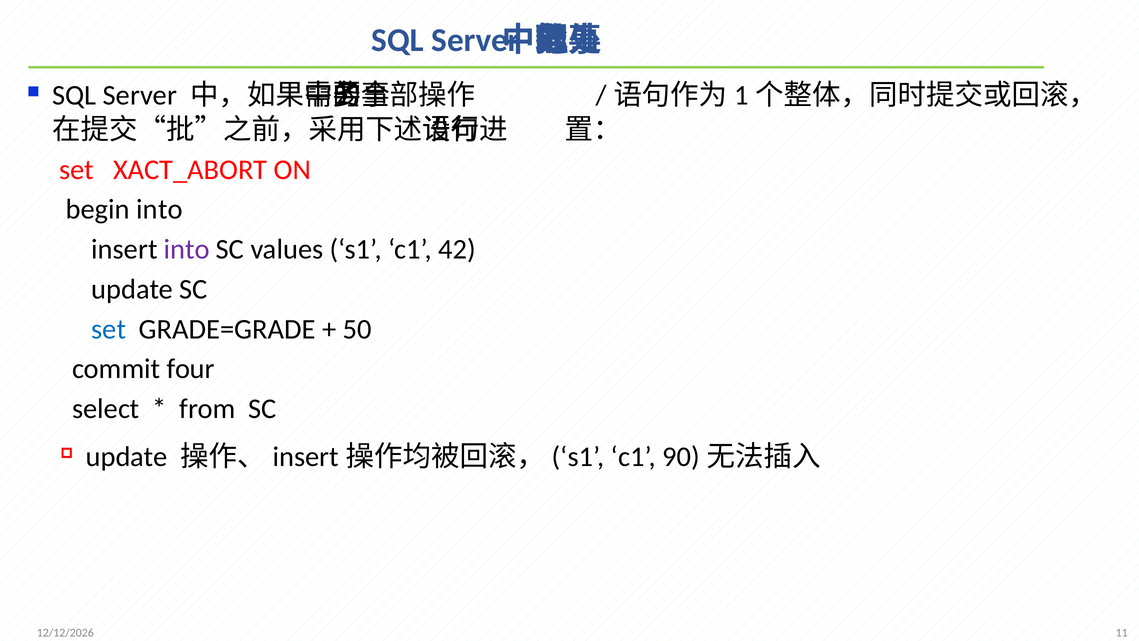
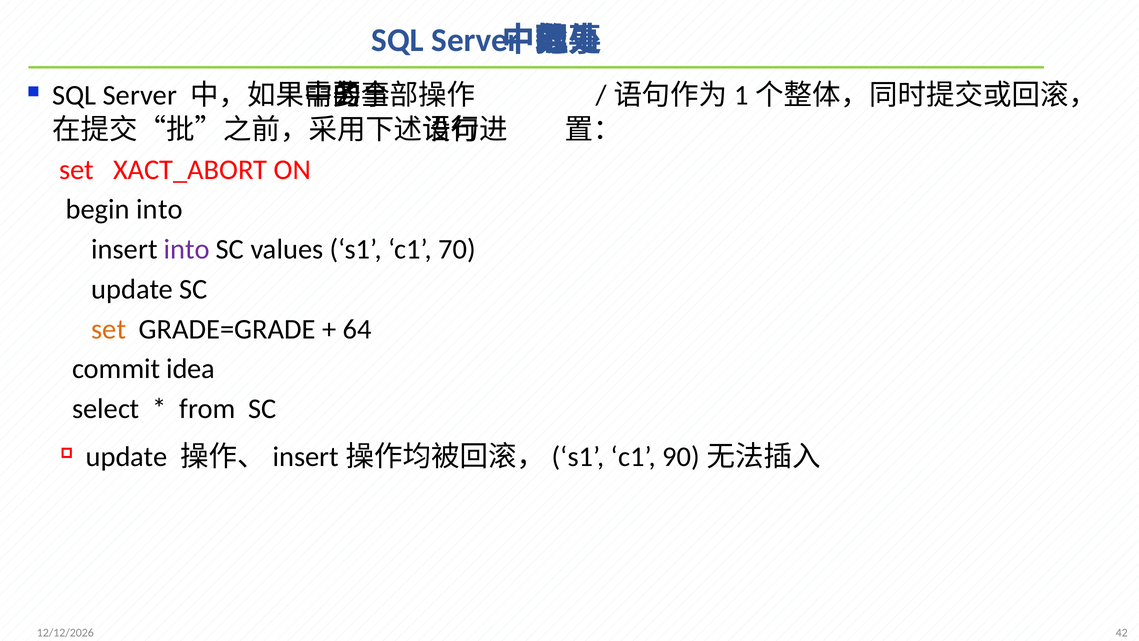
42: 42 -> 70 (457, 249)
set colour: blue -> orange (109, 329)
50: 50 -> 64 (357, 329)
four: four -> idea (191, 369)
11: 11 -> 42 (1122, 632)
